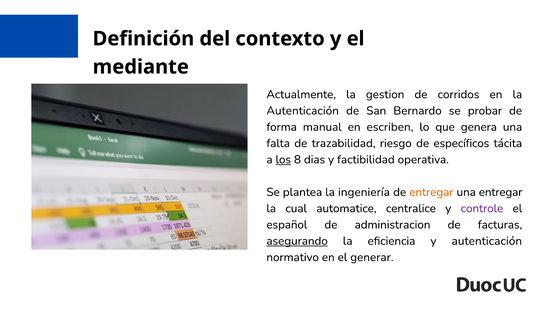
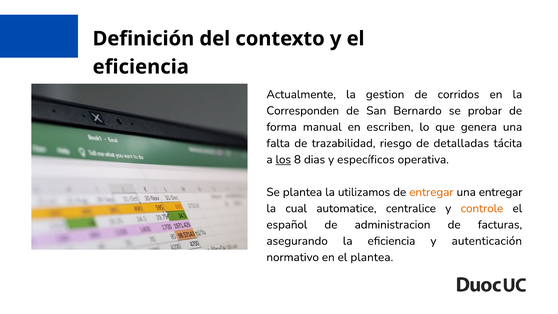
mediante: mediante -> eficiencia (141, 67)
Autenticación: Autenticación -> Corresponden (303, 111)
específicos: específicos -> detalladas (461, 143)
factibilidad: factibilidad -> específicos (366, 159)
ingeniería: ingeniería -> utilizamos (364, 192)
controle colour: purple -> orange (482, 208)
asegurando underline: present -> none (297, 241)
el generar: generar -> plantea (372, 257)
